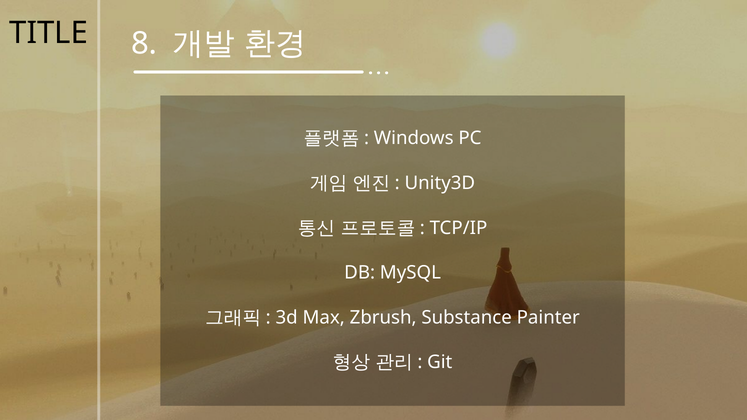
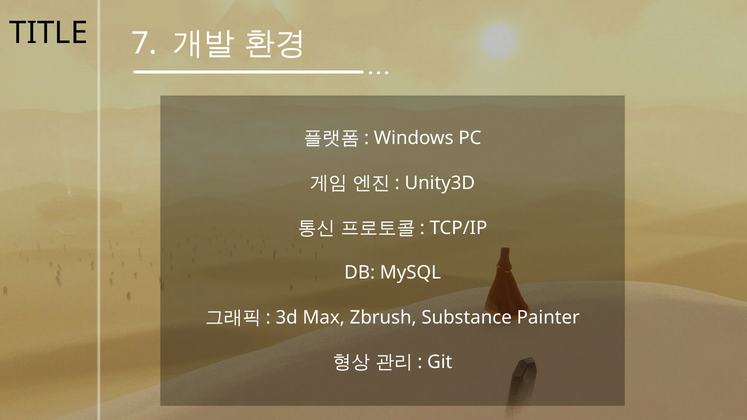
8: 8 -> 7 (144, 43)
